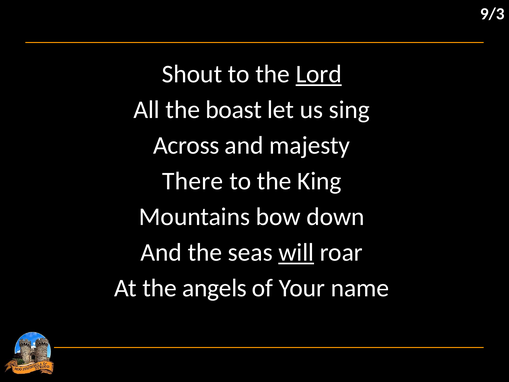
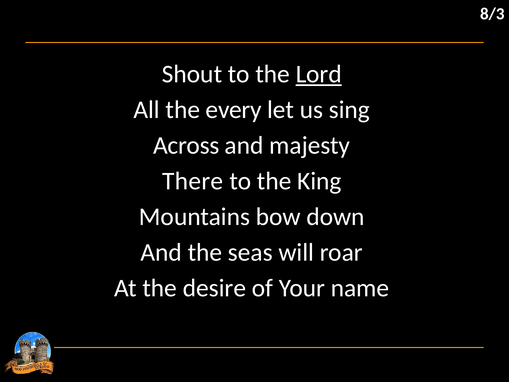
9/3: 9/3 -> 8/3 (492, 14)
boast: boast -> every (234, 110)
will underline: present -> none (296, 252)
angels: angels -> desire (214, 288)
